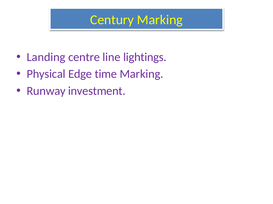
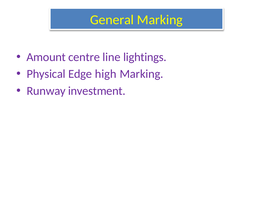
Century: Century -> General (112, 20)
Landing: Landing -> Amount (46, 57)
time: time -> high (106, 74)
